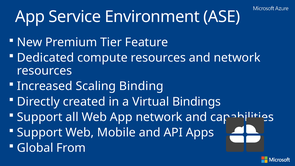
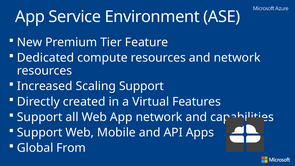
Scaling Binding: Binding -> Support (141, 86)
Bindings: Bindings -> Features (197, 102)
